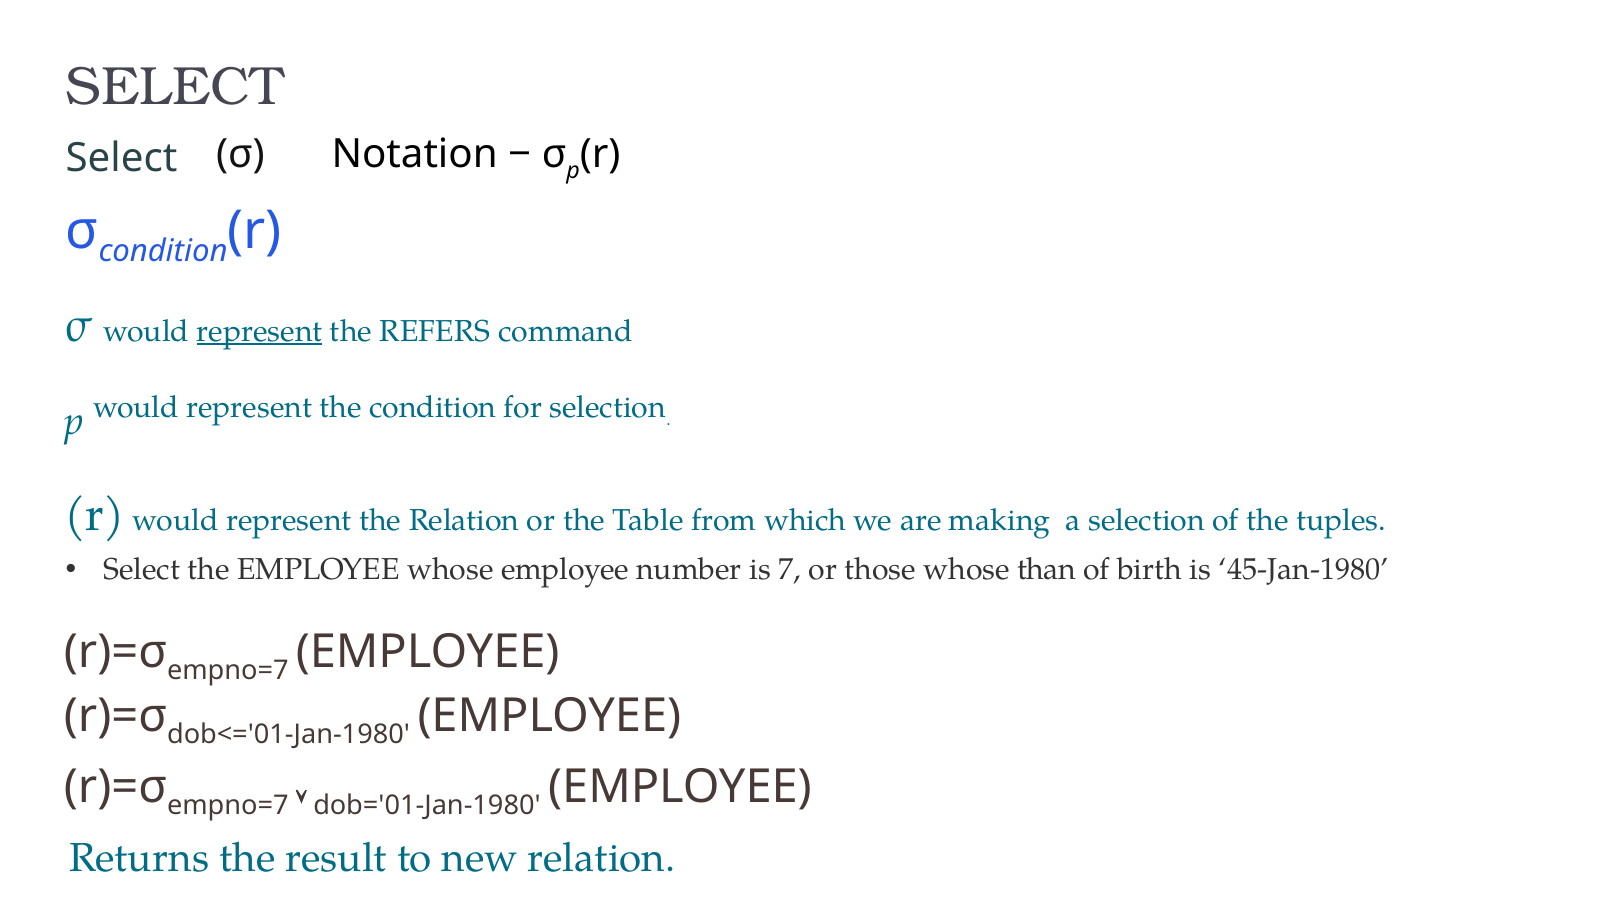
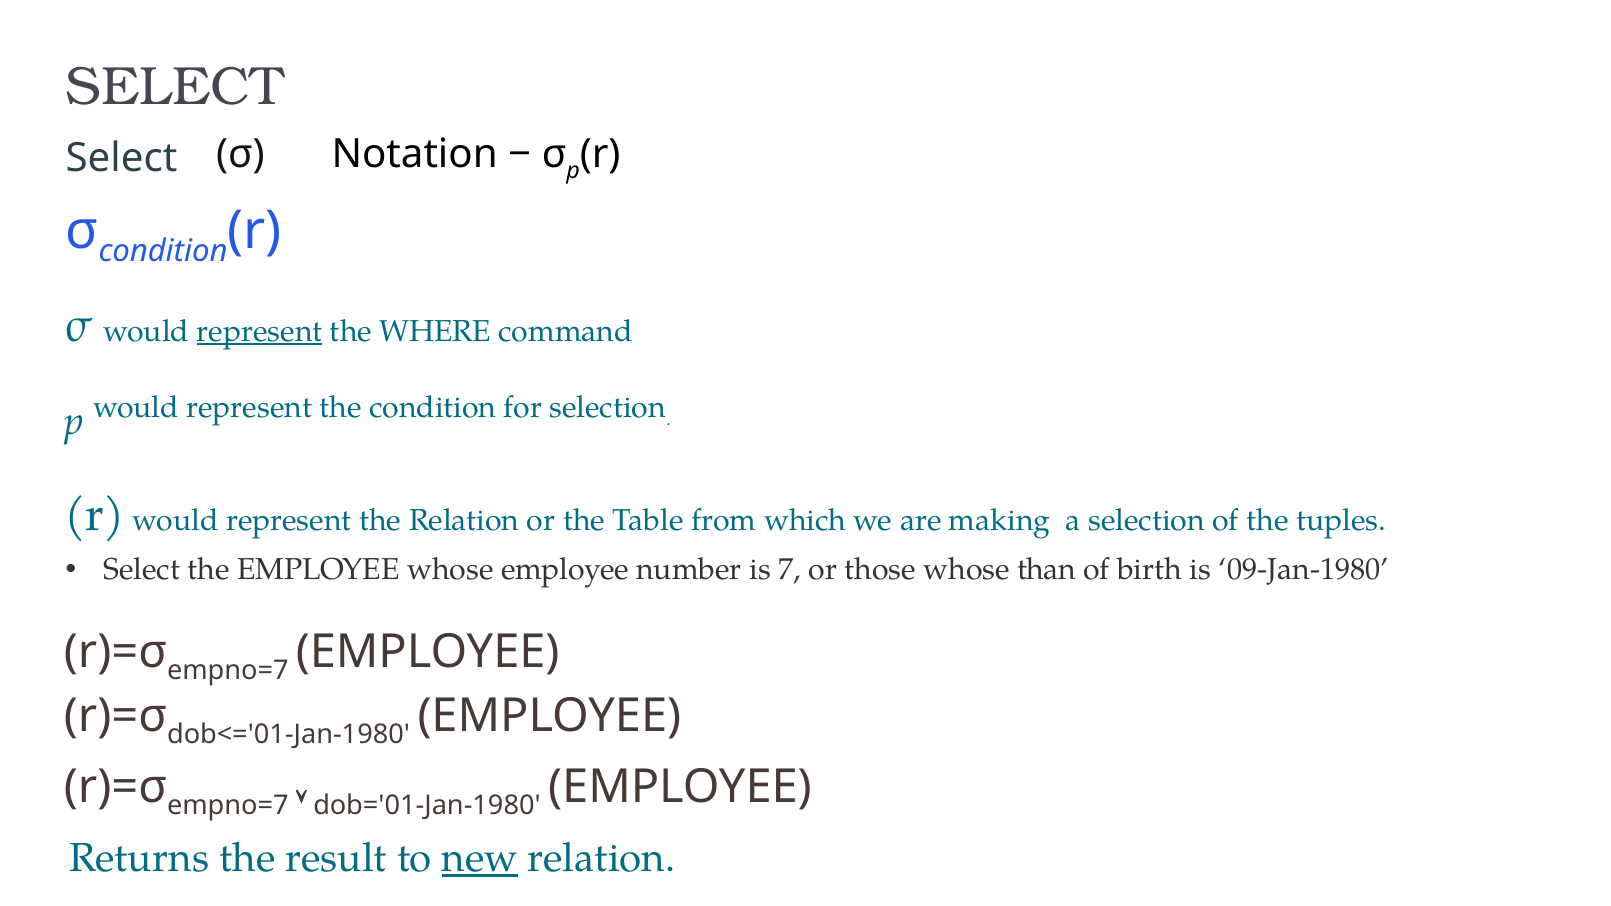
REFERS: REFERS -> WHERE (435, 331)
45-Jan-1980: 45-Jan-1980 -> 09-Jan-1980 (1304, 570)
new underline: none -> present (480, 858)
